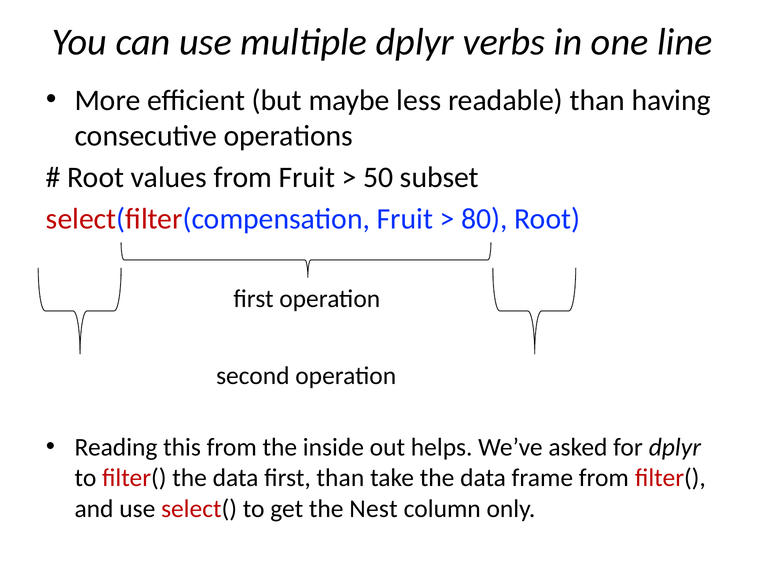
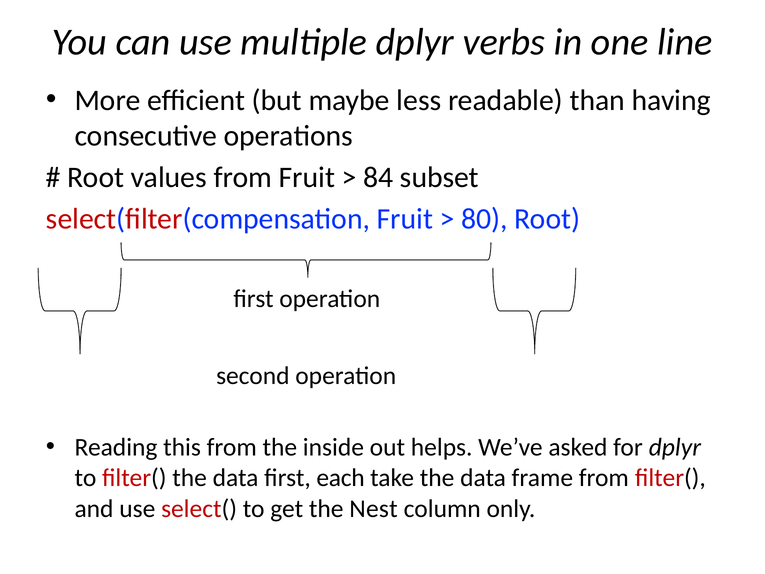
50: 50 -> 84 (378, 177)
first than: than -> each (341, 478)
